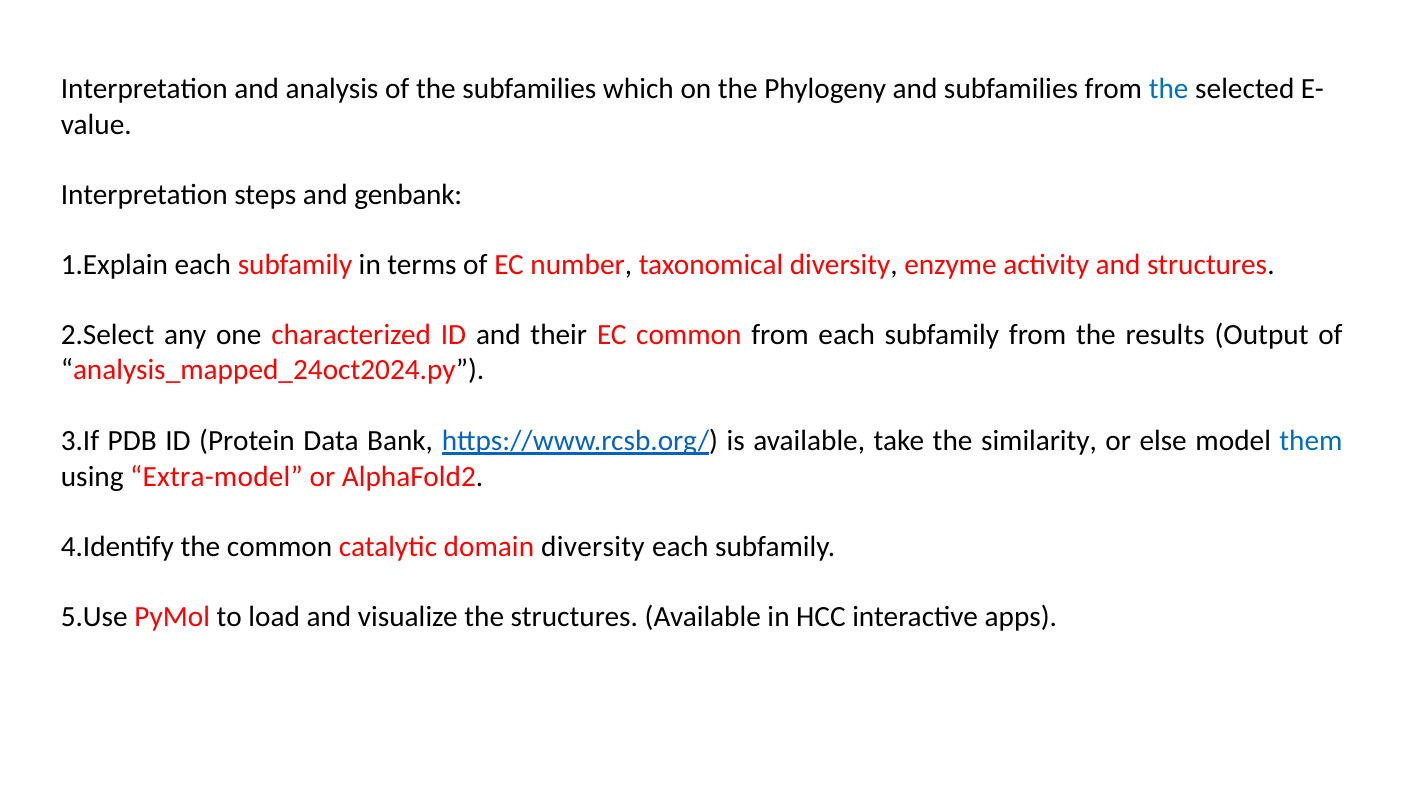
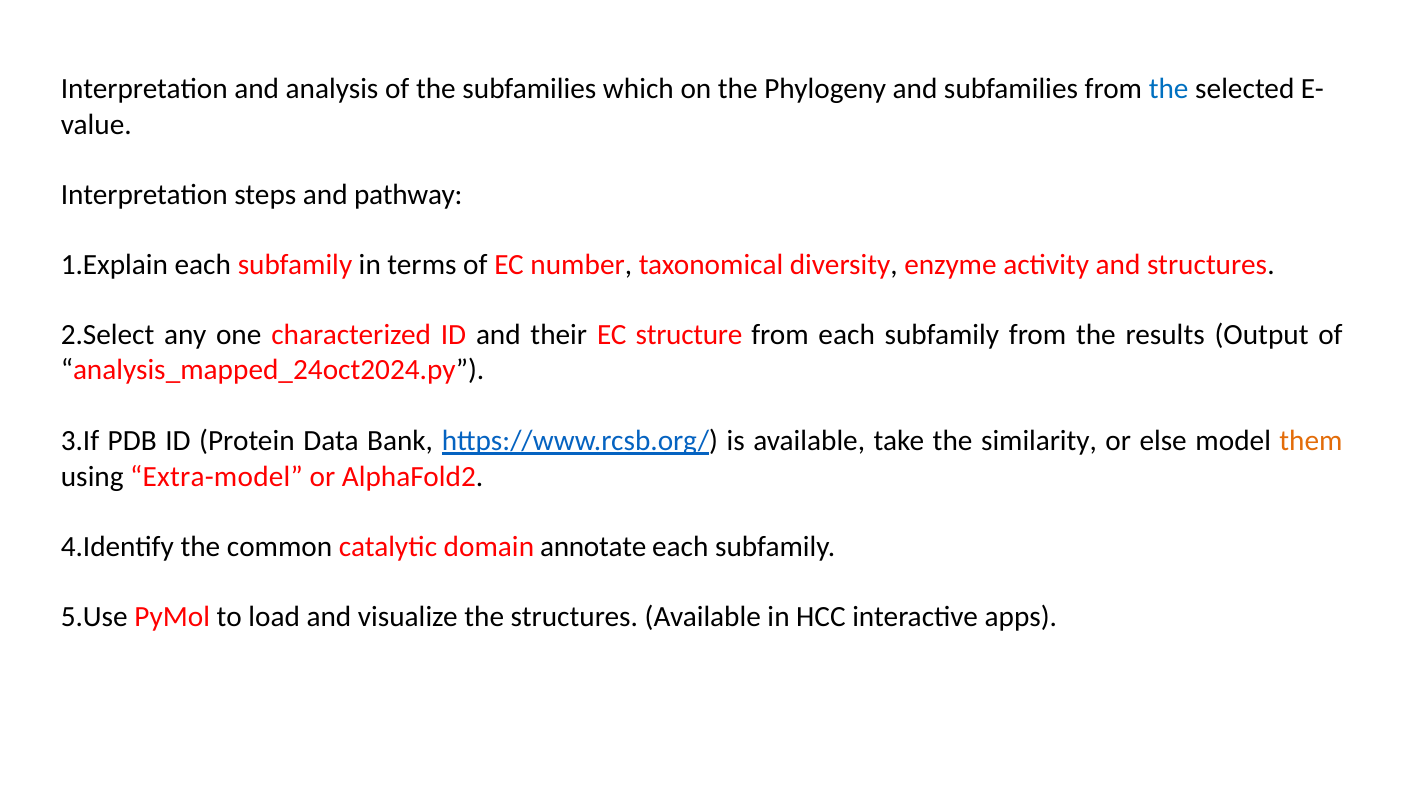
genbank: genbank -> pathway (408, 195)
EC common: common -> structure (689, 335)
them colour: blue -> orange (1311, 440)
domain diversity: diversity -> annotate (593, 546)
